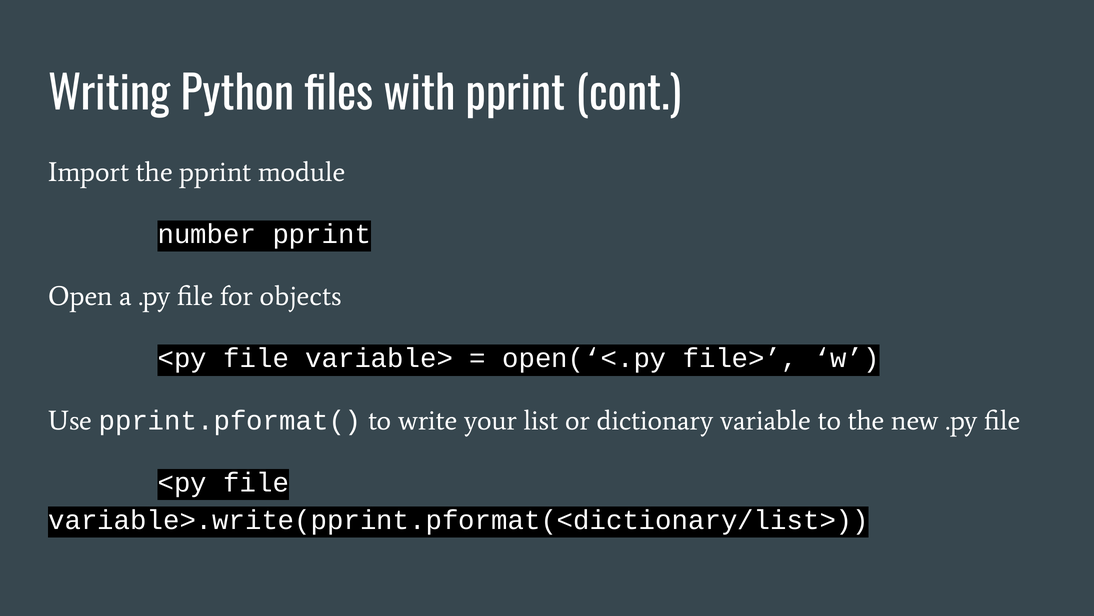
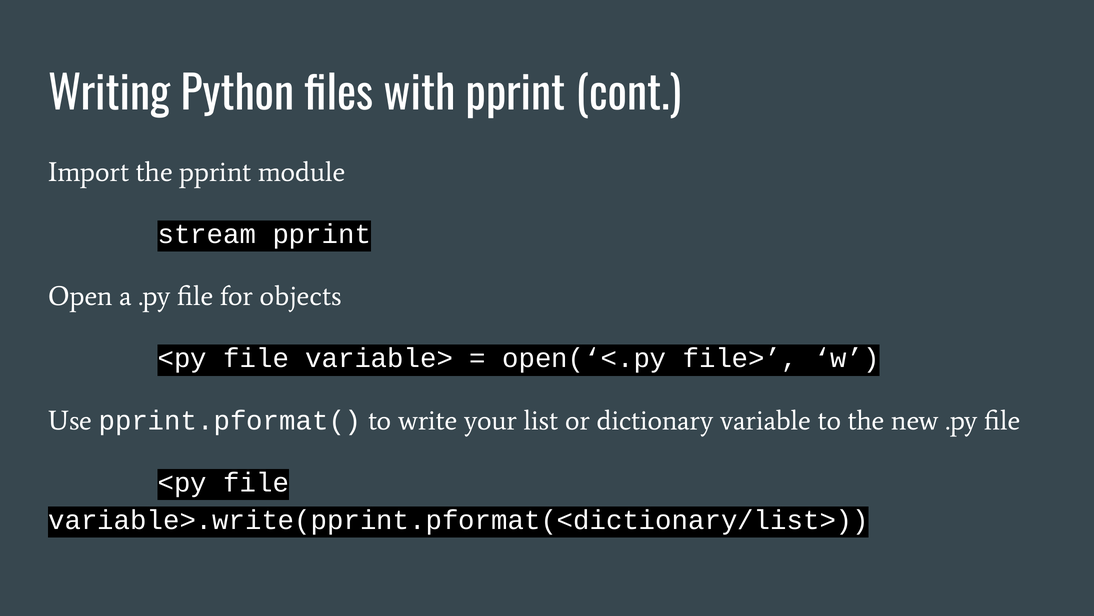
number: number -> stream (207, 234)
